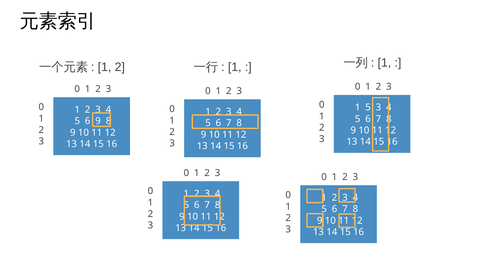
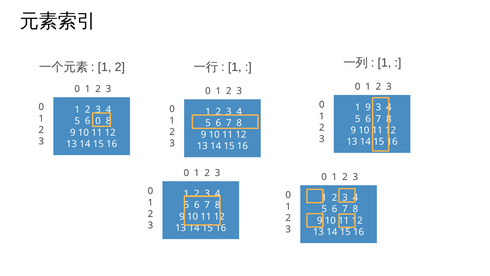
1 5: 5 -> 9 (368, 107)
6 9: 9 -> 0 (98, 121)
